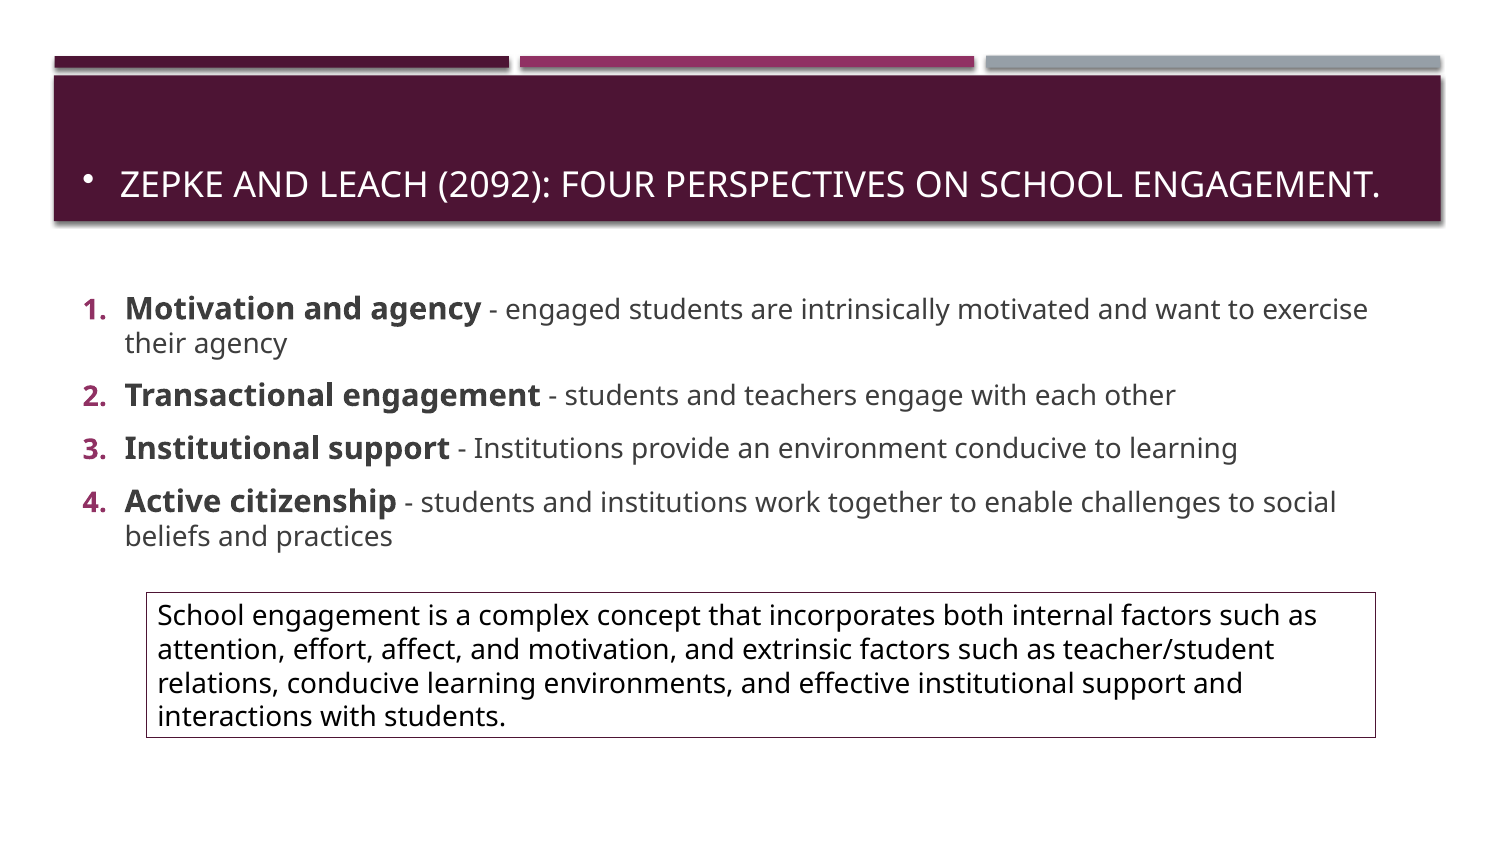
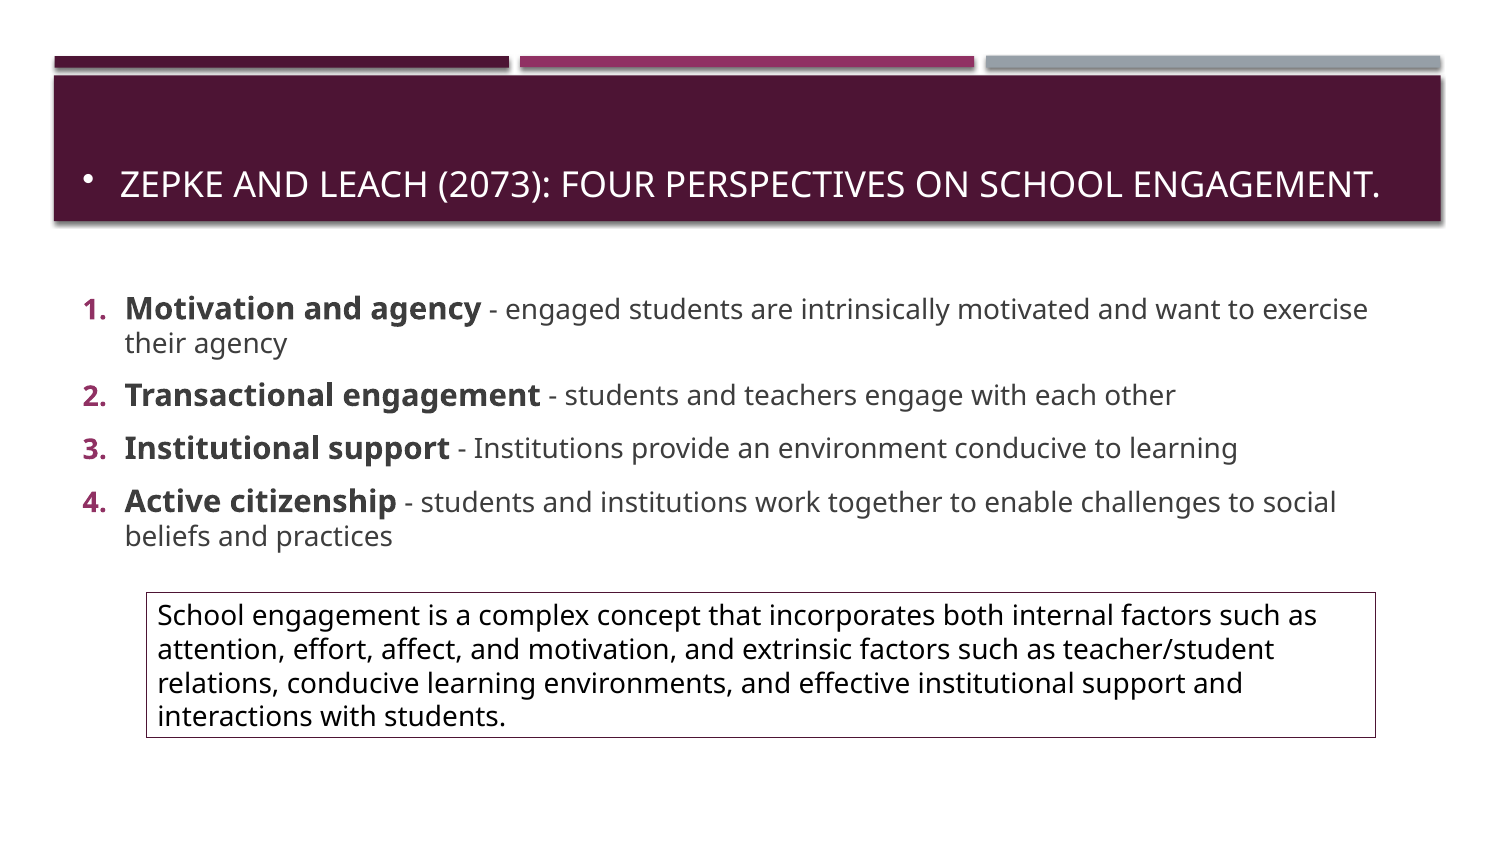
2092: 2092 -> 2073 (495, 186)
